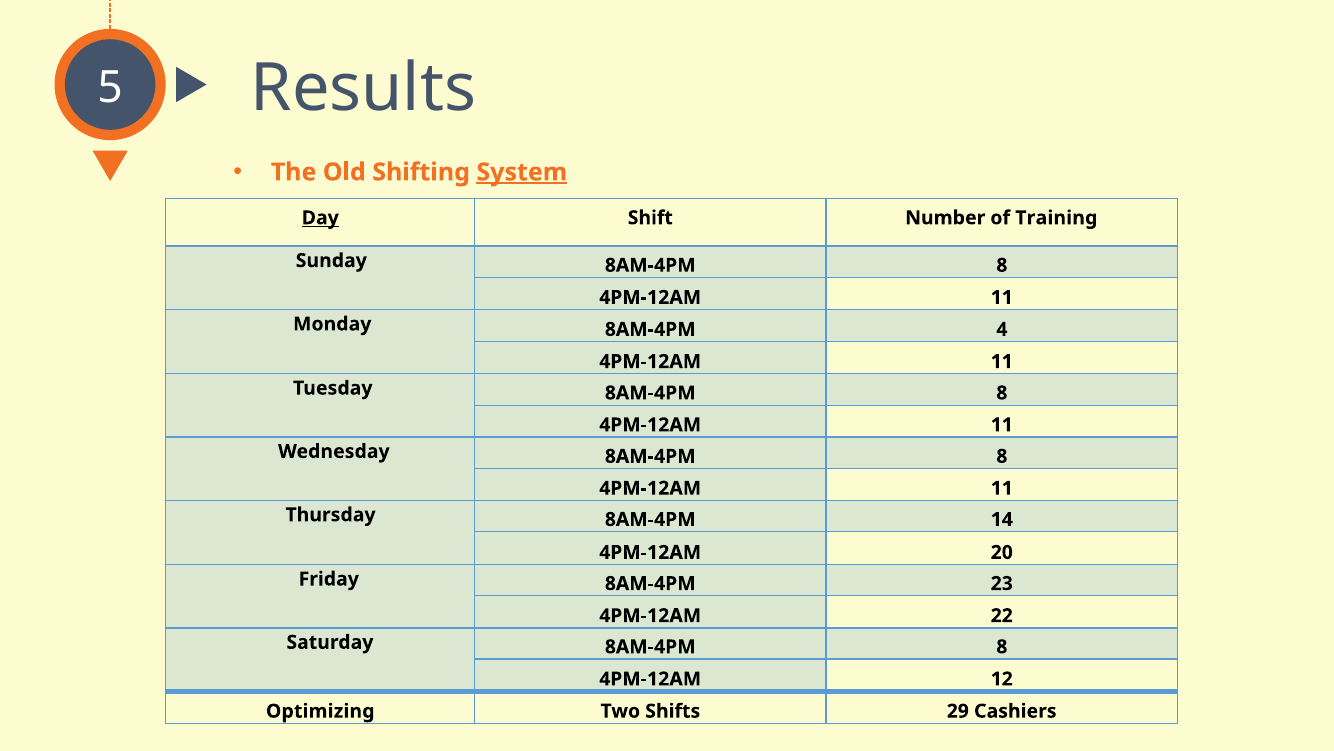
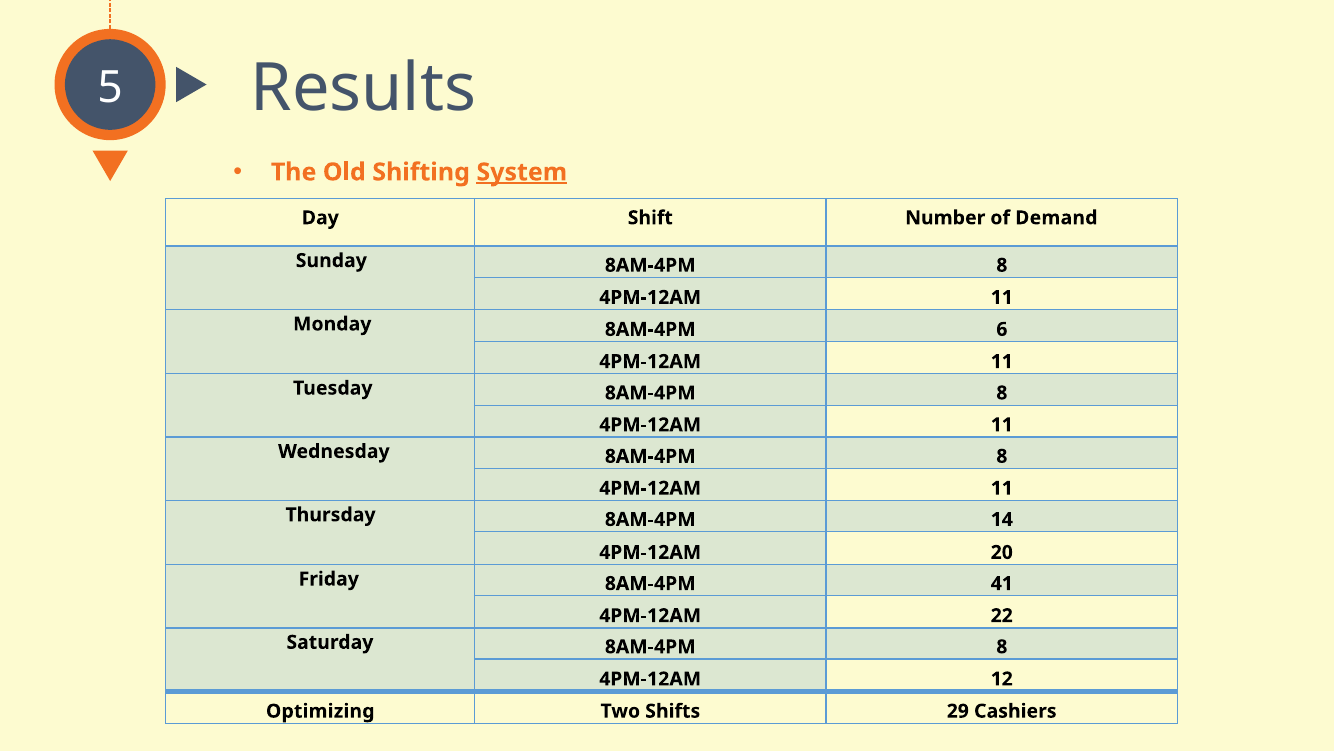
Day underline: present -> none (320, 218)
Training: Training -> Demand (1056, 218)
4: 4 -> 6 (1002, 329)
23: 23 -> 41 (1002, 583)
